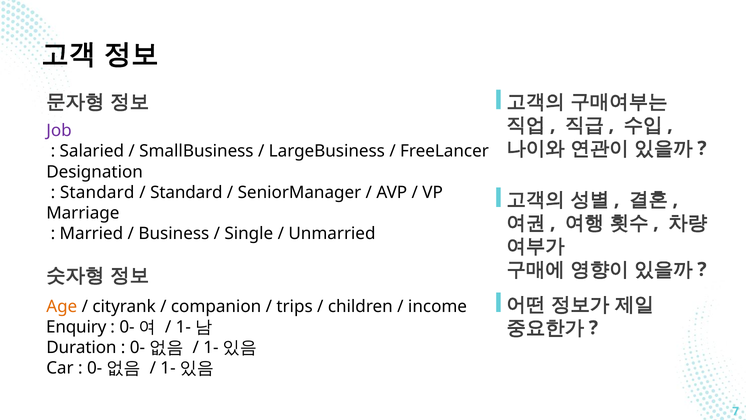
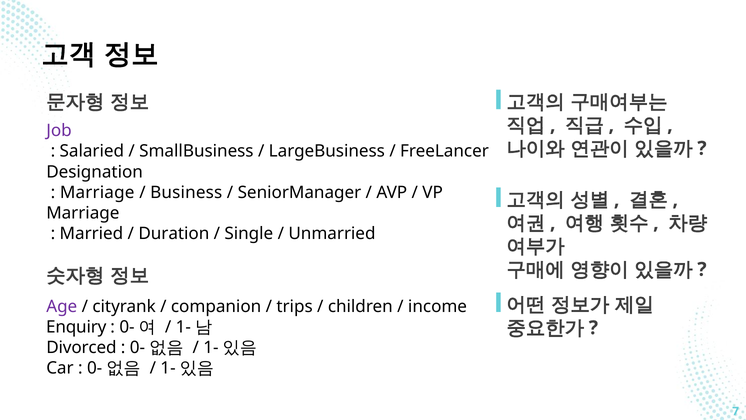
Standard: Standard -> Marriage (97, 192)
Standard: Standard -> Business (186, 192)
Business: Business -> Duration (174, 233)
Age colour: orange -> purple (62, 306)
Duration: Duration -> Divorced (81, 347)
